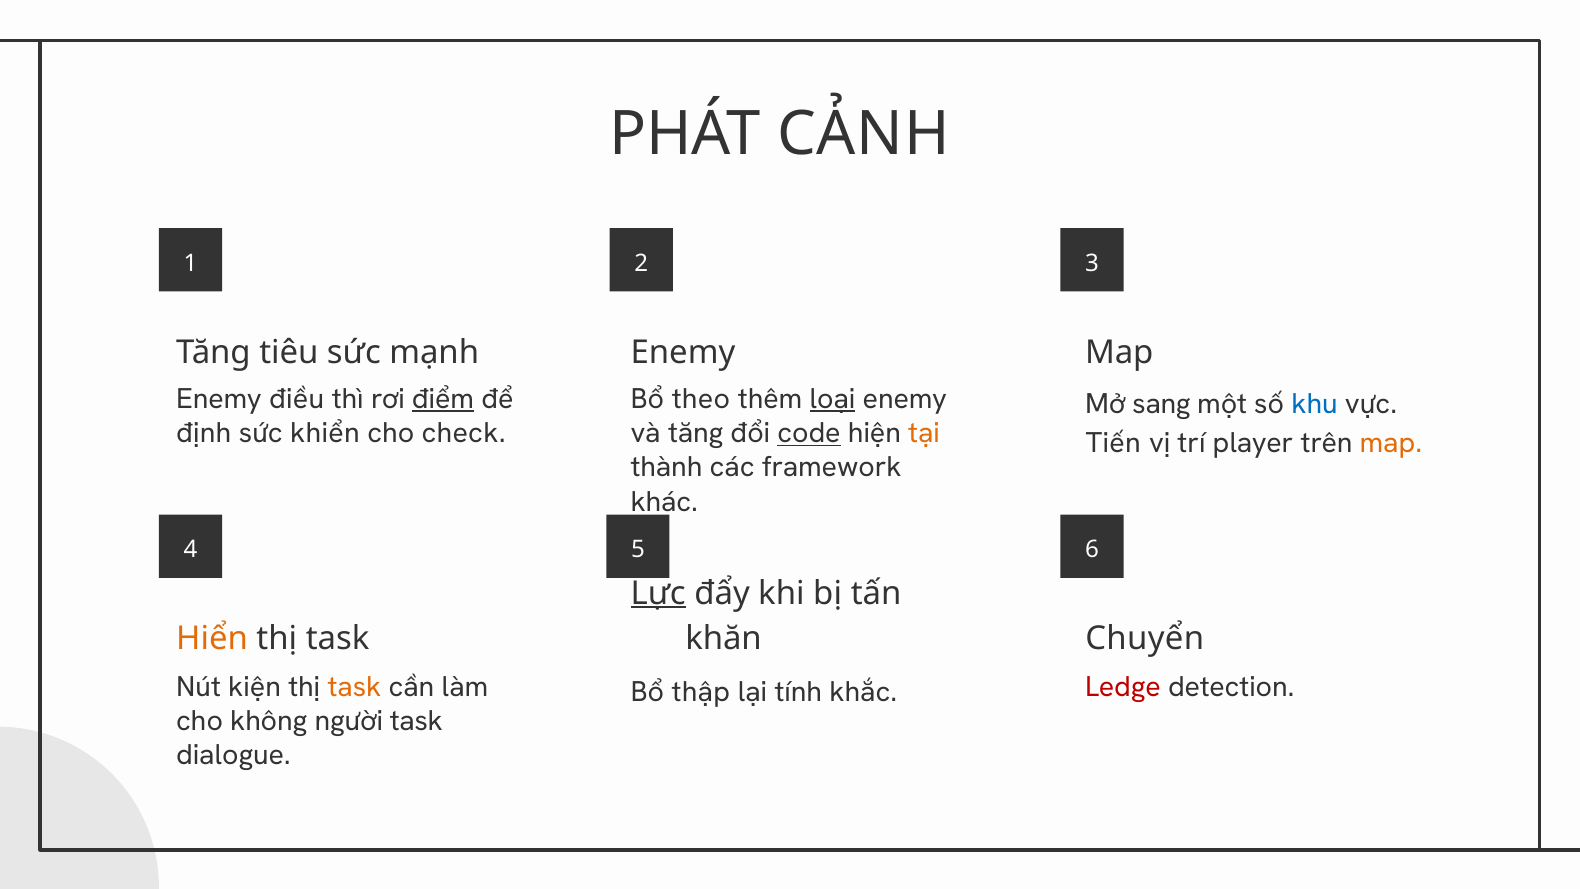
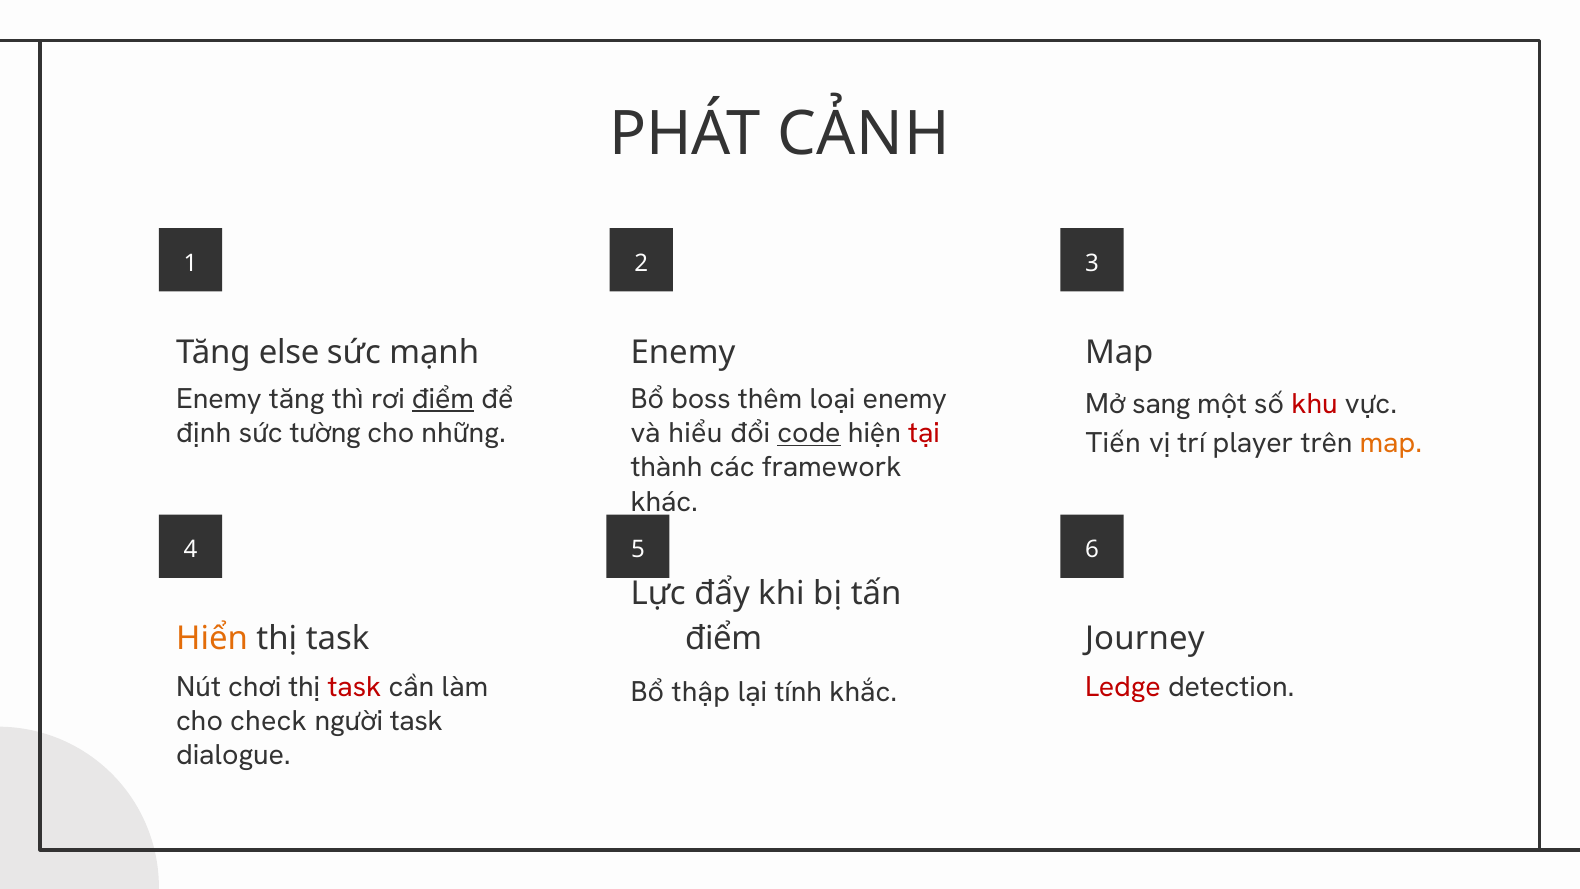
tiêu: tiêu -> else (289, 353)
Enemy điều: điều -> tăng (297, 399)
theo: theo -> boss (701, 399)
loại underline: present -> none (833, 399)
khu colour: blue -> red (1315, 404)
khiển: khiển -> tường (325, 433)
check: check -> những (464, 433)
và tăng: tăng -> hiểu (695, 433)
tại colour: orange -> red (924, 433)
Lực underline: present -> none (658, 593)
khăn: khăn -> điểm (724, 639)
Chuyển: Chuyển -> Journey (1145, 639)
kiện: kiện -> chơi (255, 687)
task colour: orange -> red (354, 687)
không: không -> check (269, 721)
